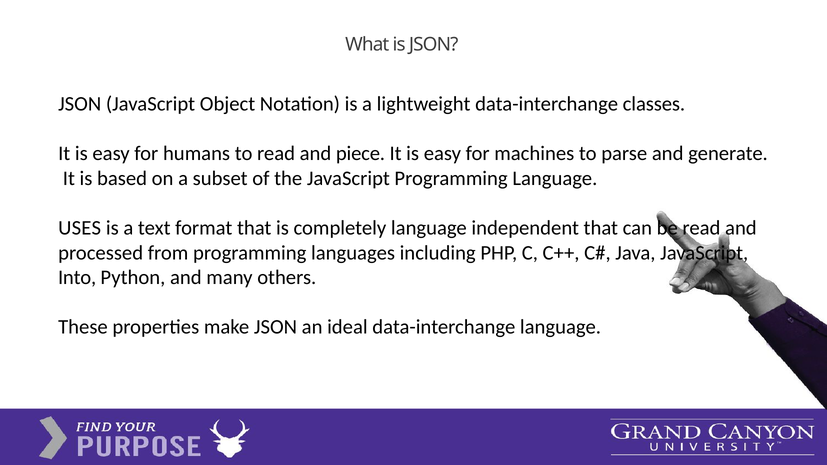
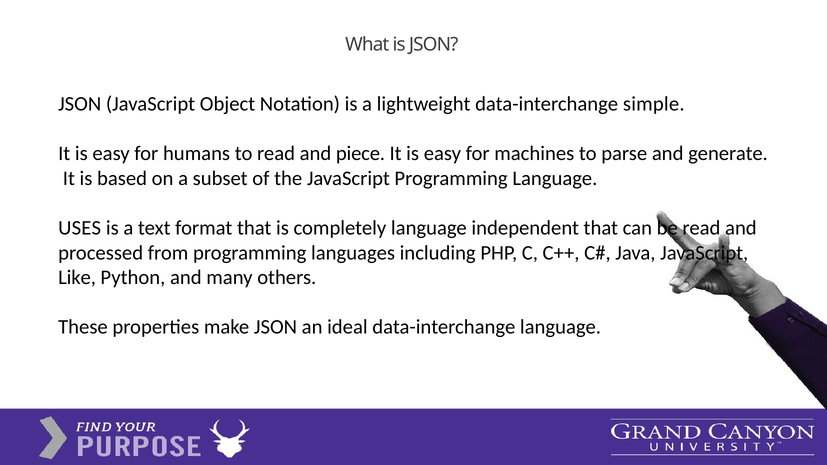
classes: classes -> simple (654, 104)
Into: Into -> Like (77, 278)
